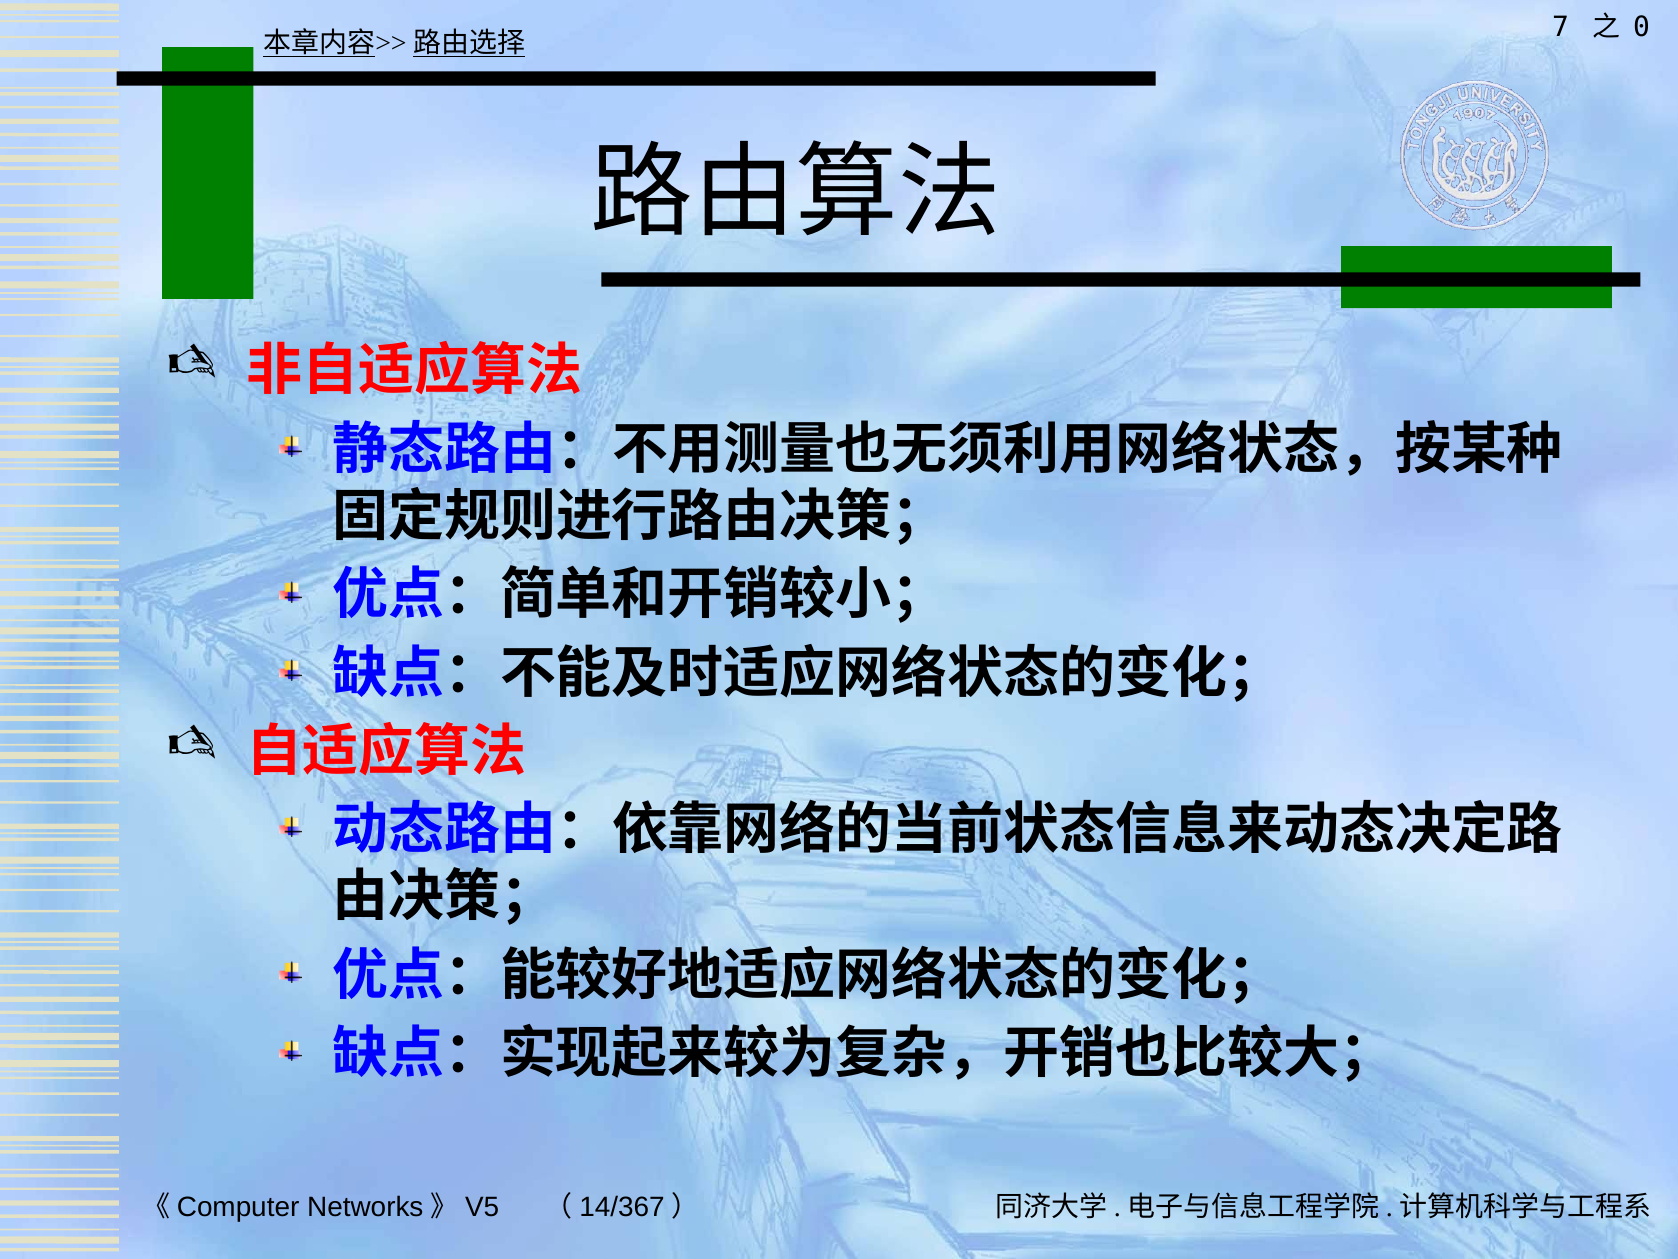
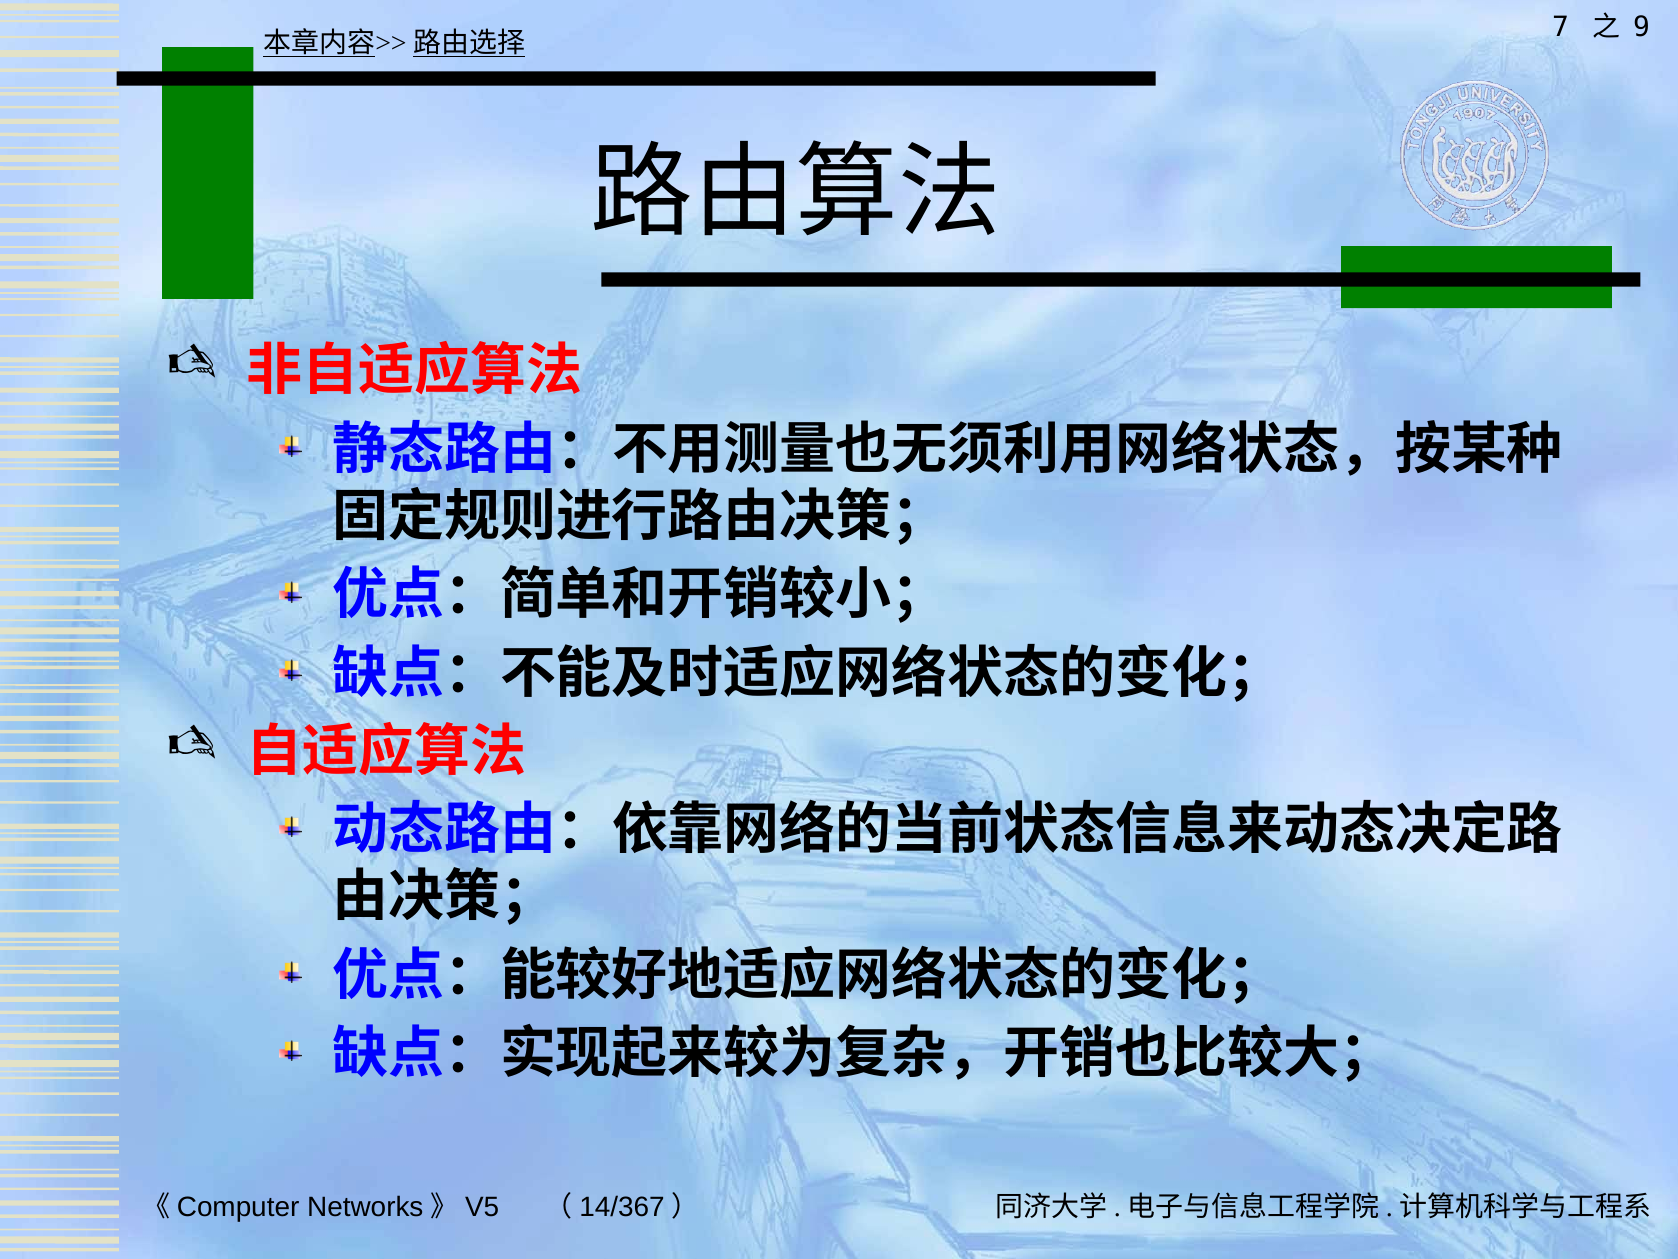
0: 0 -> 9 (1642, 27)
